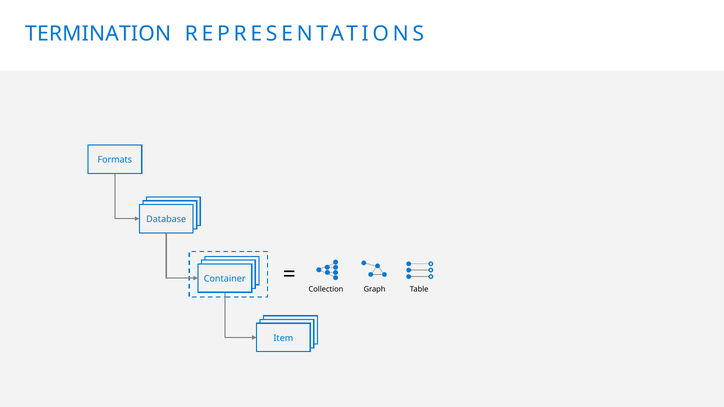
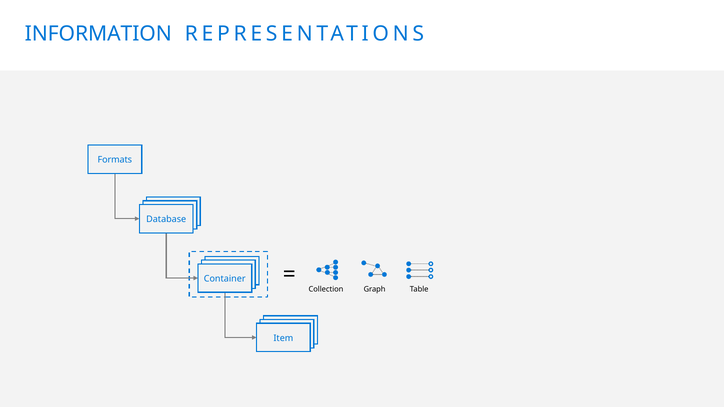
TERMINATION: TERMINATION -> INFORMATION (98, 34)
